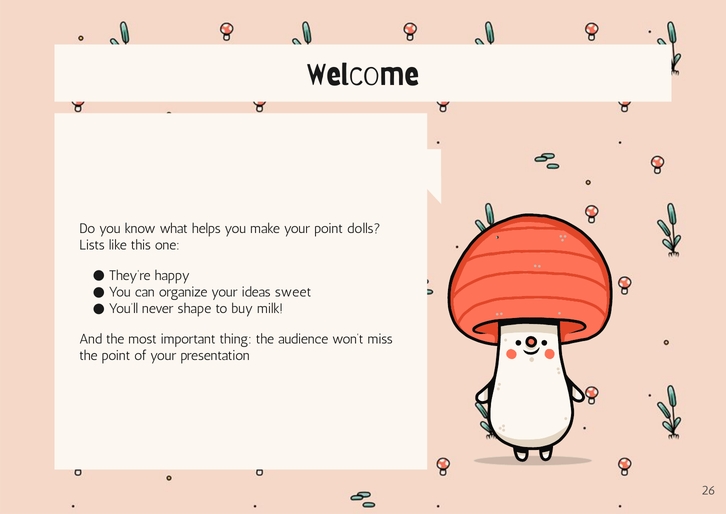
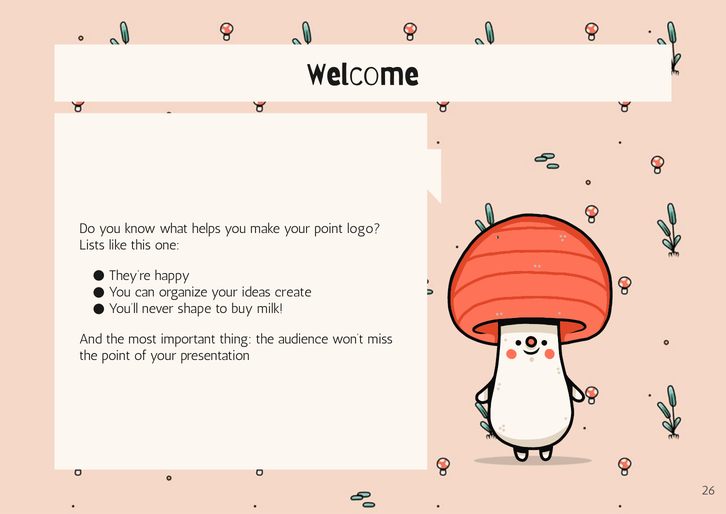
dolls: dolls -> logo (364, 228)
sweet: sweet -> create (293, 292)
